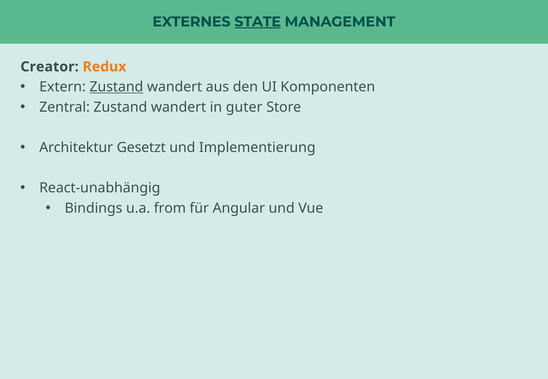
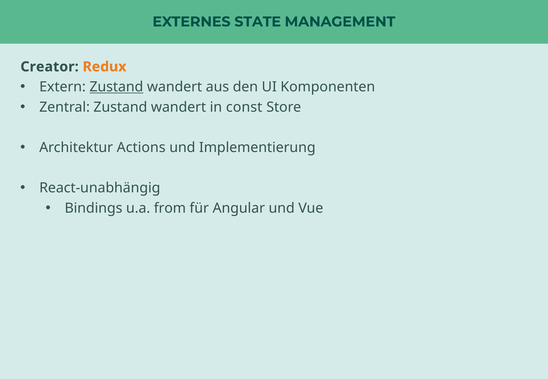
STATE underline: present -> none (258, 22)
guter: guter -> const (244, 107)
Gesetzt: Gesetzt -> Actions (141, 148)
